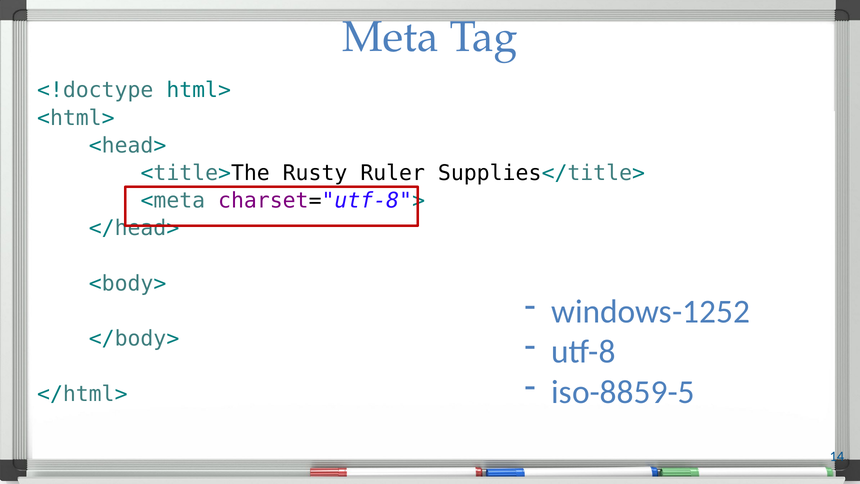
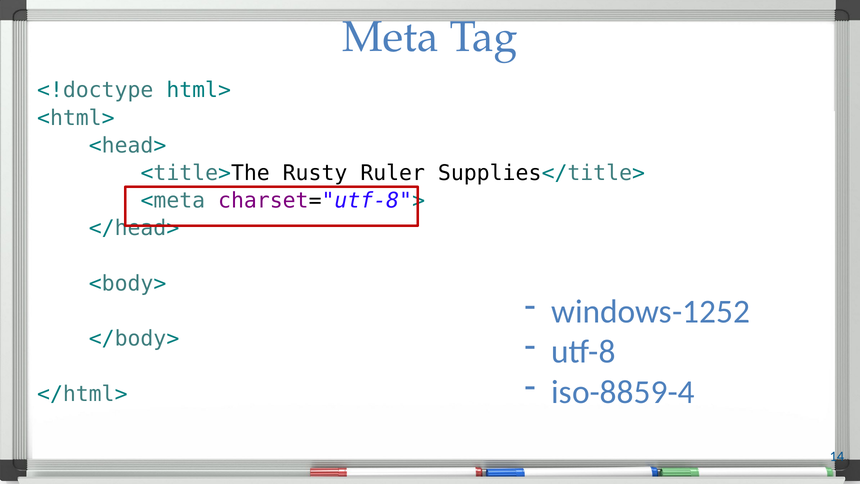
iso-8859-5: iso-8859-5 -> iso-8859-4 (623, 392)
